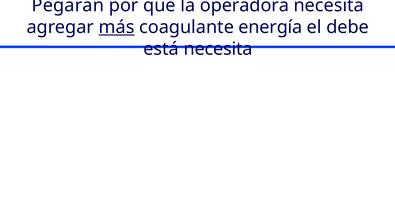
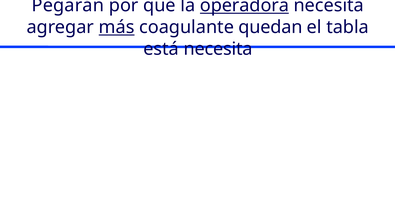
operadora underline: none -> present (244, 5)
energía: energía -> quedan (270, 27)
debe: debe -> tabla (348, 27)
